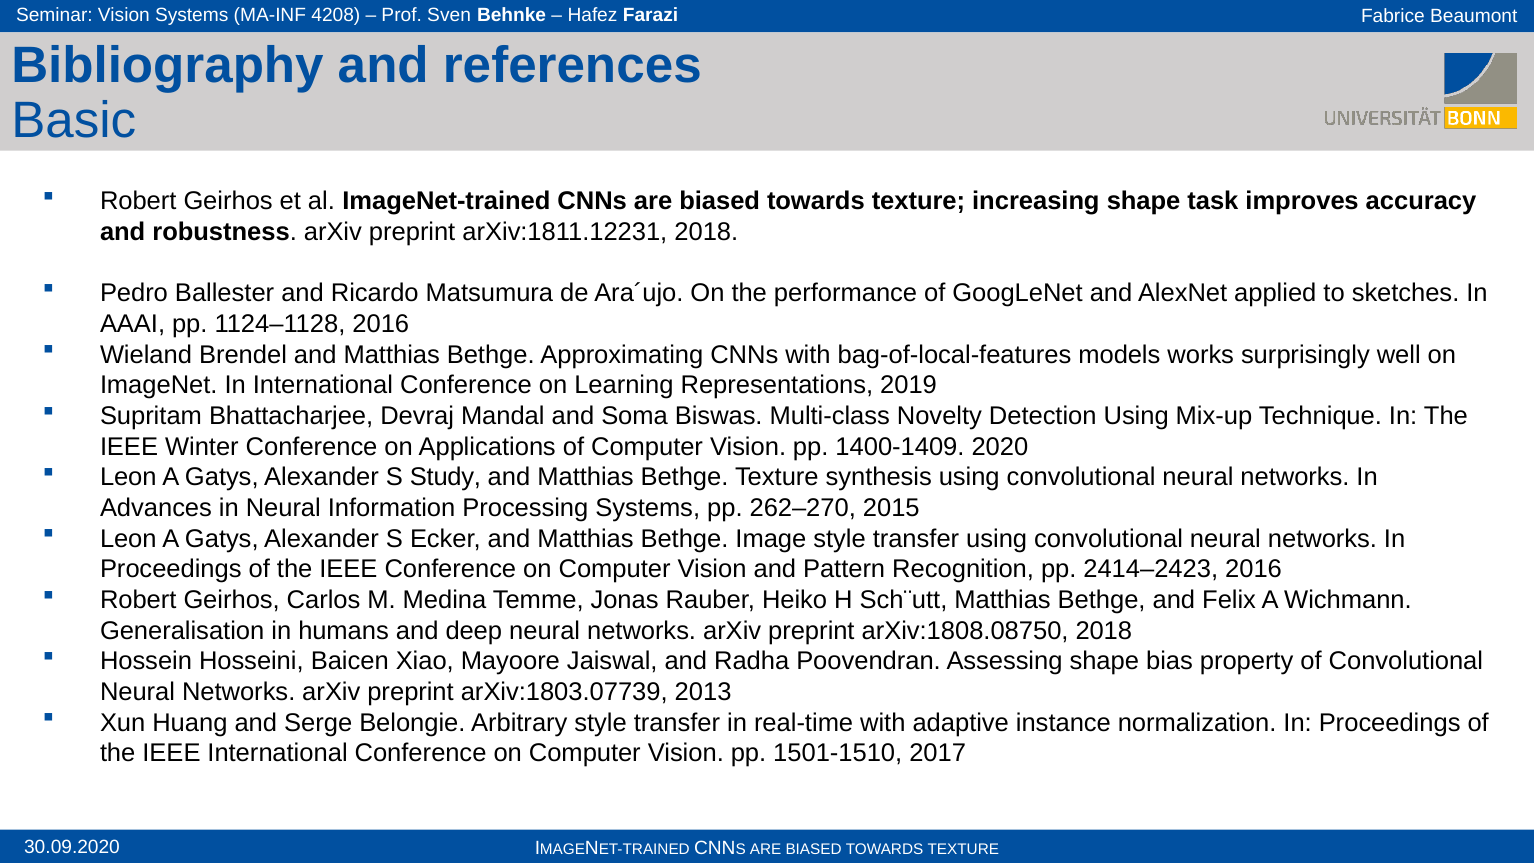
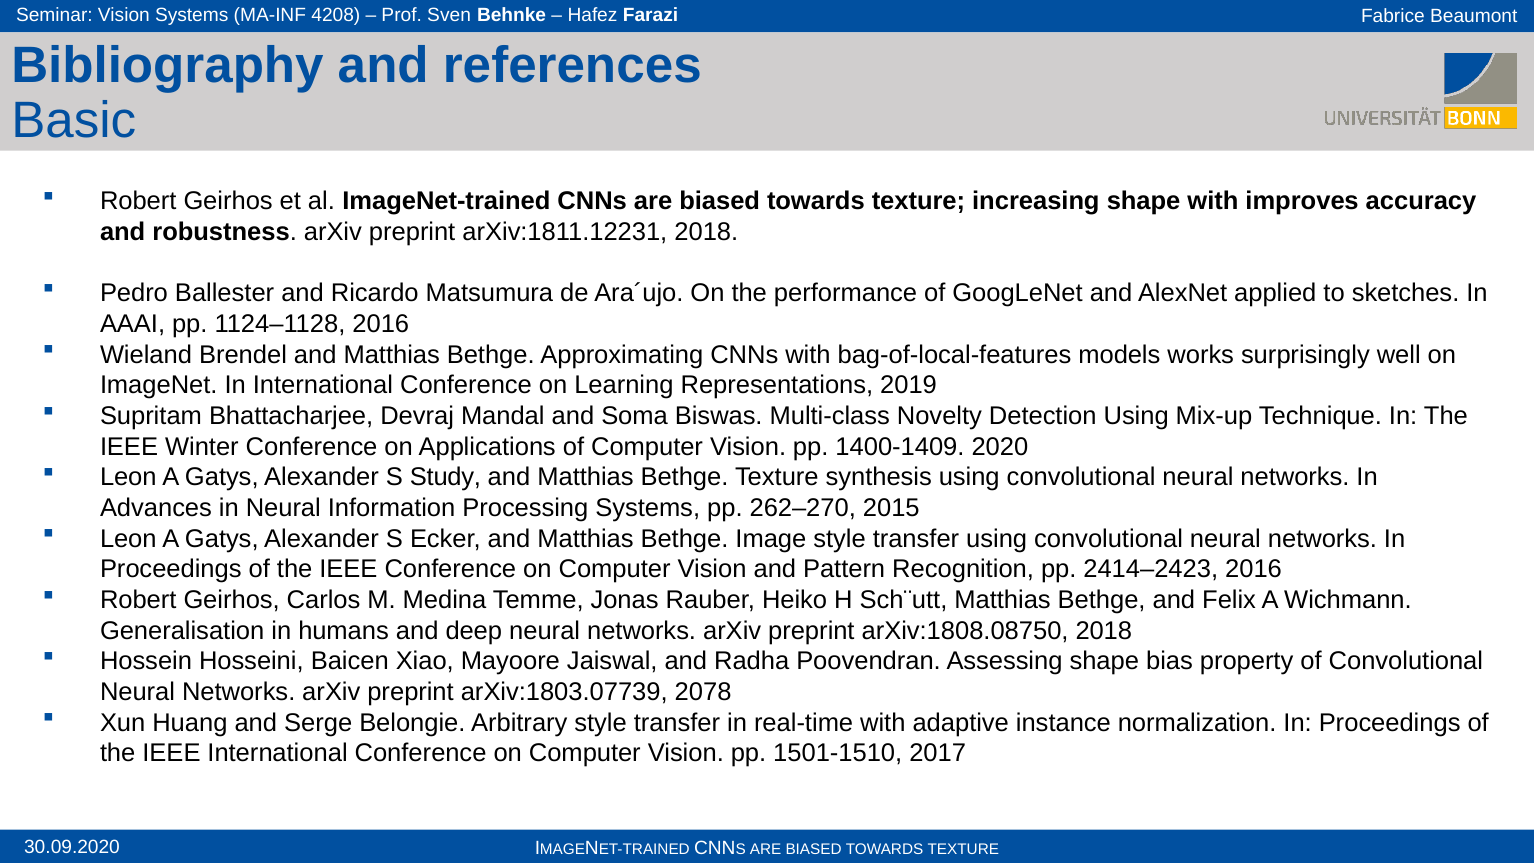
shape task: task -> with (1213, 201)
2013: 2013 -> 2078 (703, 692)
